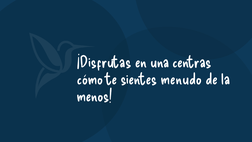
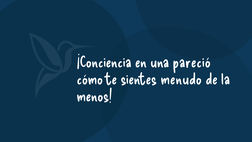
¡Disfrutas: ¡Disfrutas -> ¡Conciencia (104, 62)
centras: centras -> pareció (192, 62)
